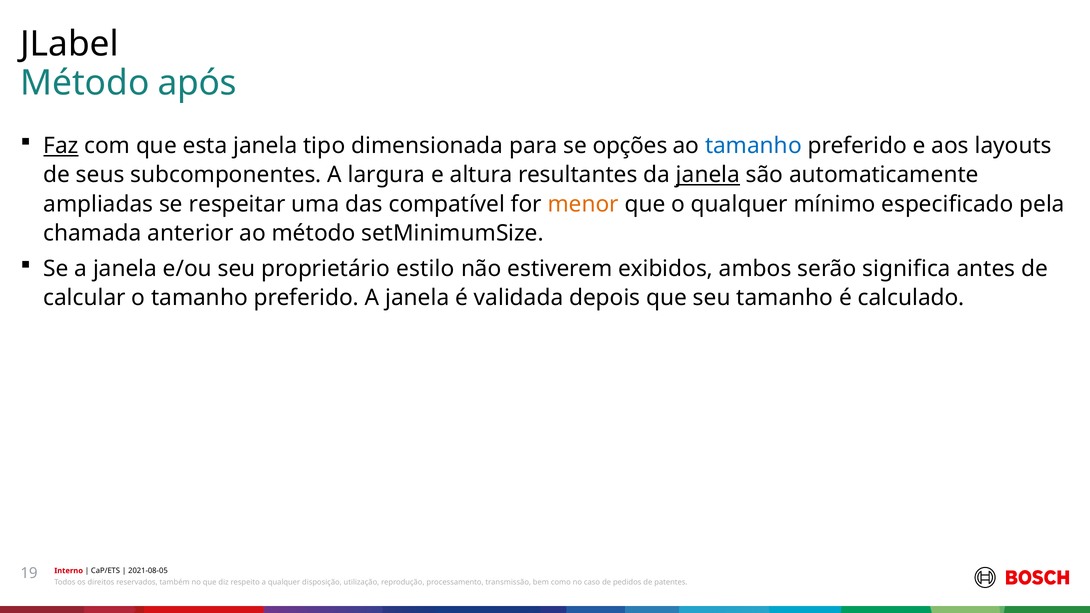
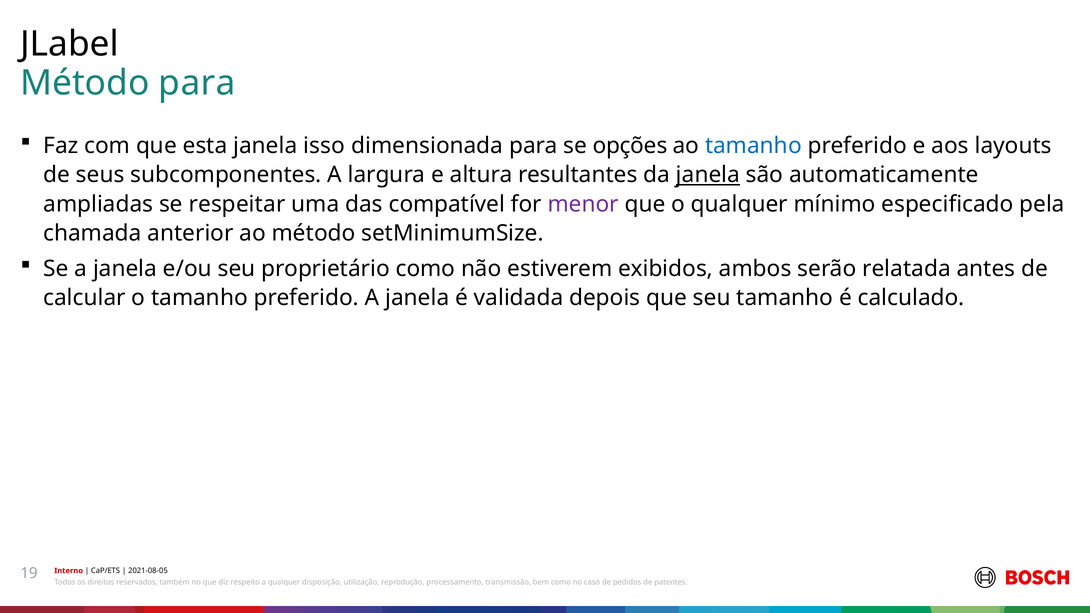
Método após: após -> para (197, 83)
Faz underline: present -> none (61, 146)
tipo: tipo -> isso (324, 146)
menor colour: orange -> purple (583, 204)
proprietário estilo: estilo -> como (426, 269)
significa: significa -> relatada (906, 269)
